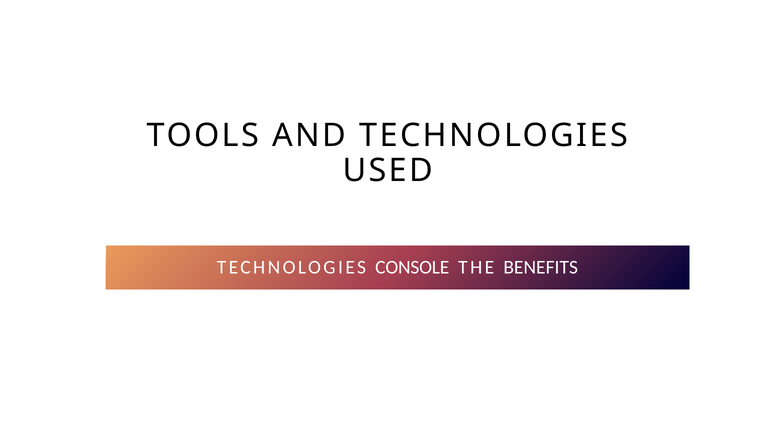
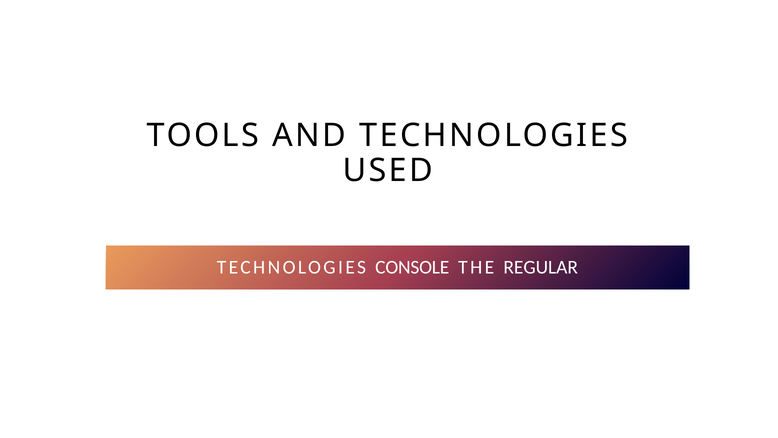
BENEFITS: BENEFITS -> REGULAR (541, 267)
